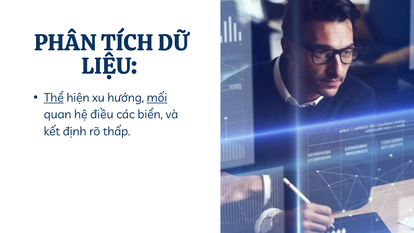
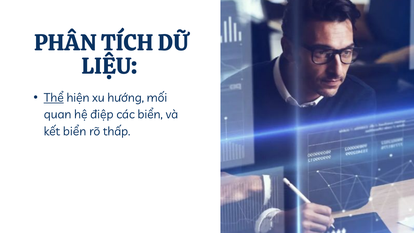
mối underline: present -> none (157, 98)
điều: điều -> điệp (102, 115)
kết định: định -> biển (75, 131)
